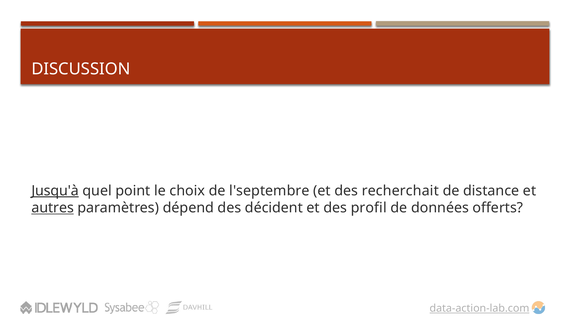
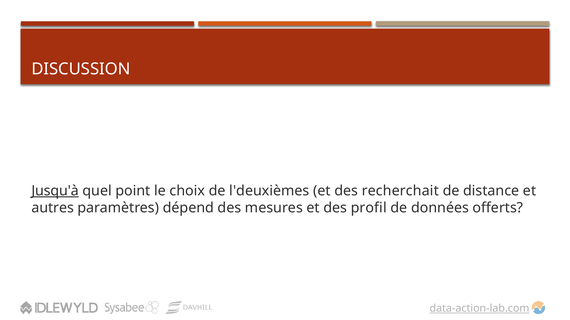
l'septembre: l'septembre -> l'deuxièmes (269, 191)
autres underline: present -> none (53, 208)
décident: décident -> mesures (274, 208)
